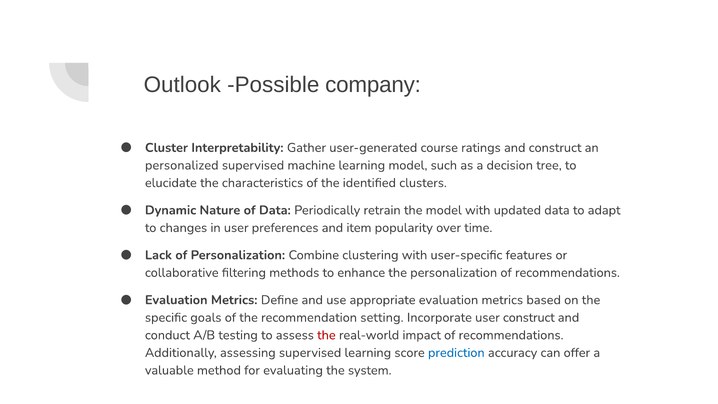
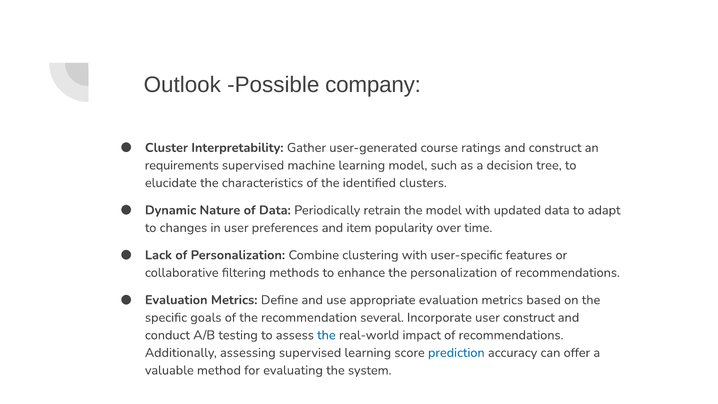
personalized: personalized -> requirements (182, 165)
setting: setting -> several (382, 317)
the colour: red -> blue (326, 335)
